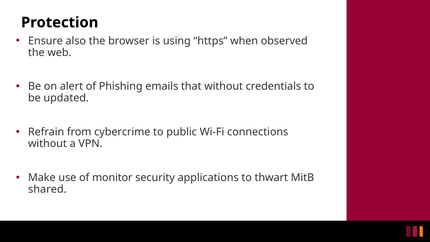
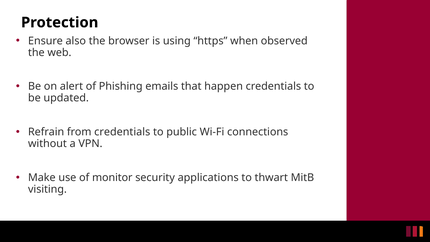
that without: without -> happen (224, 86)
from cybercrime: cybercrime -> credentials (122, 132)
shared: shared -> visiting (47, 189)
